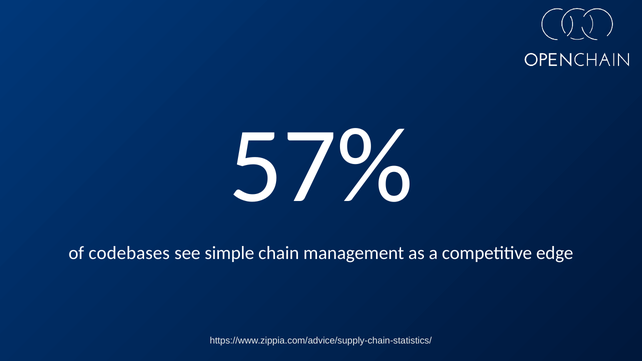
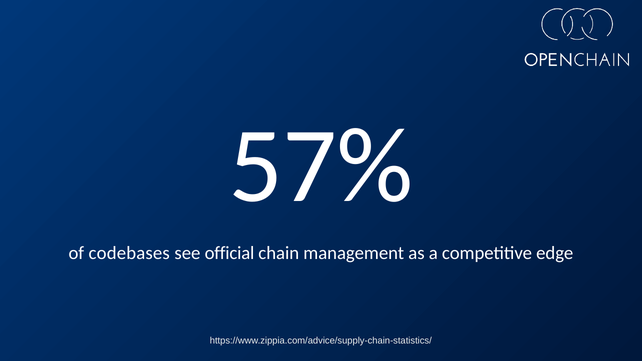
simple: simple -> official (229, 253)
